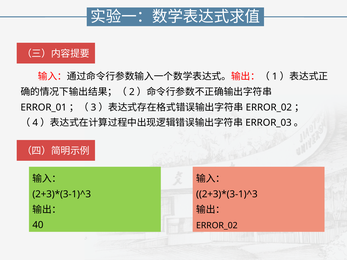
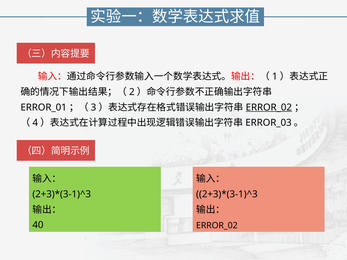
ERROR_02 underline: none -> present (269, 107)
